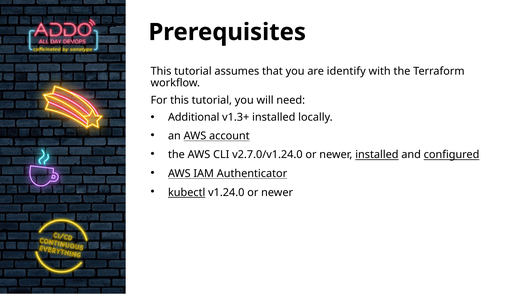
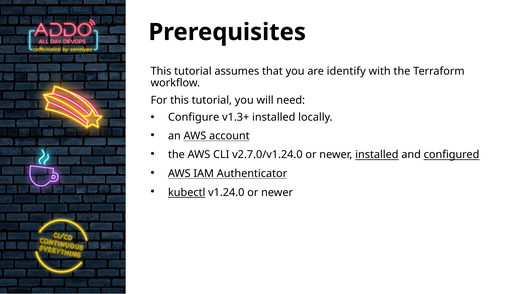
Additional: Additional -> Configure (194, 117)
